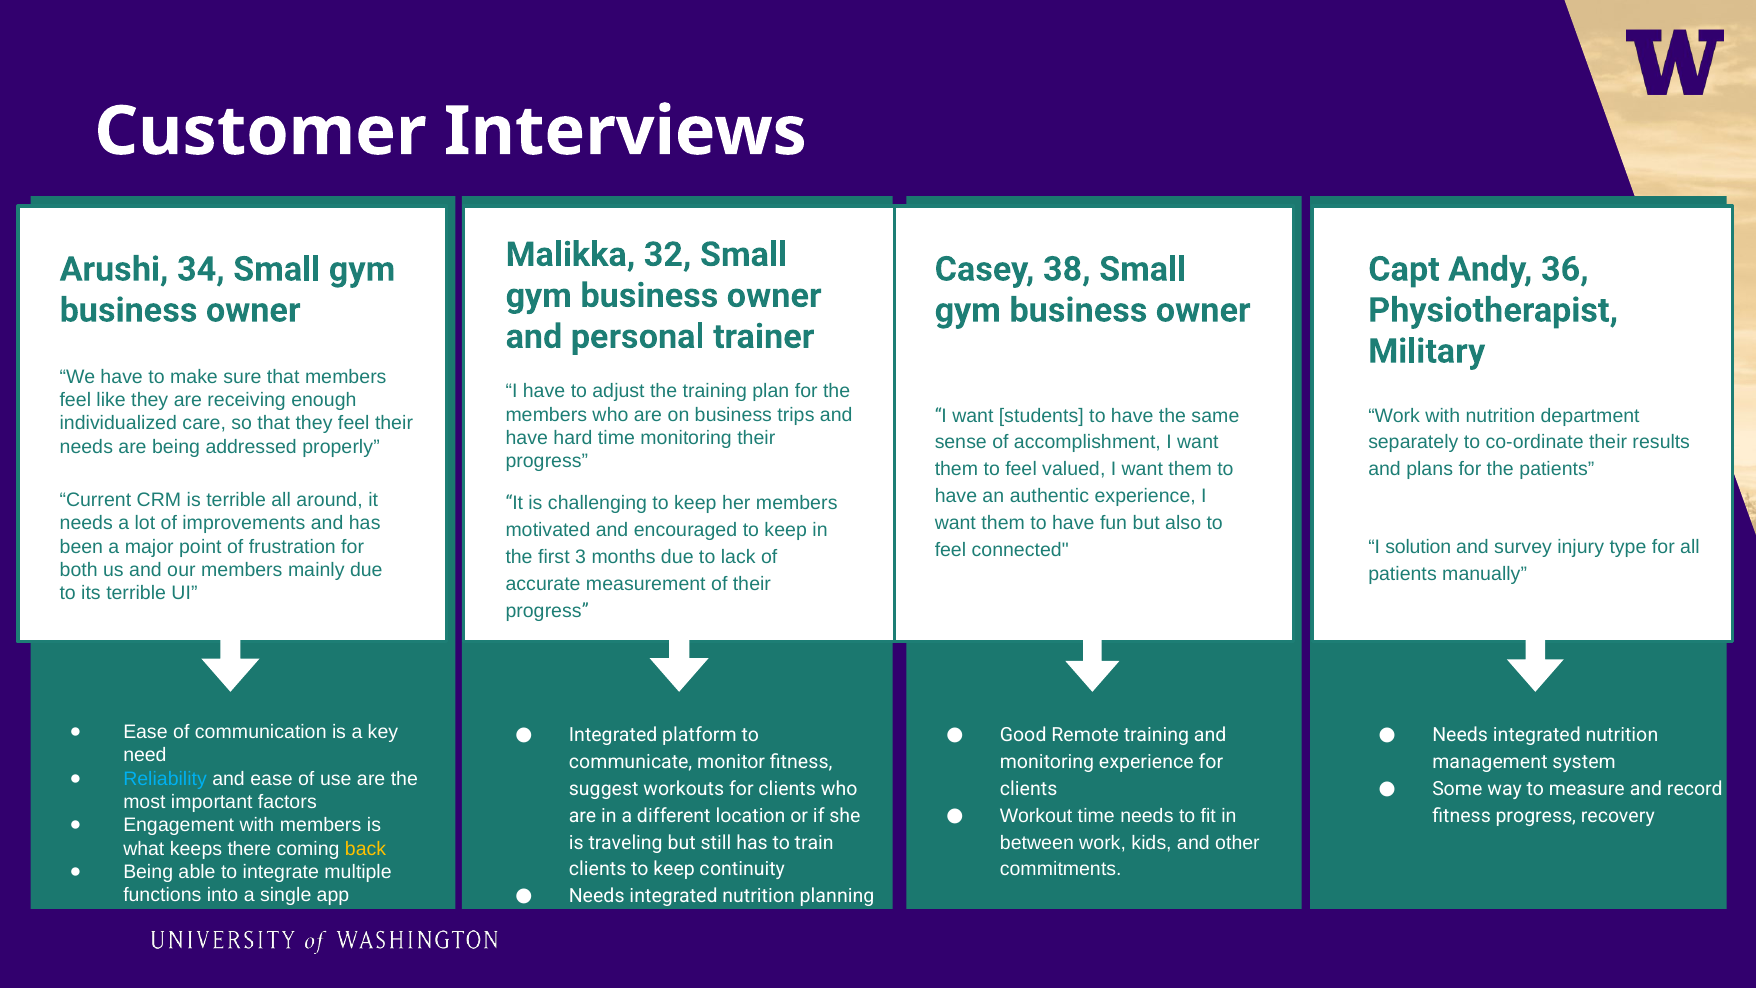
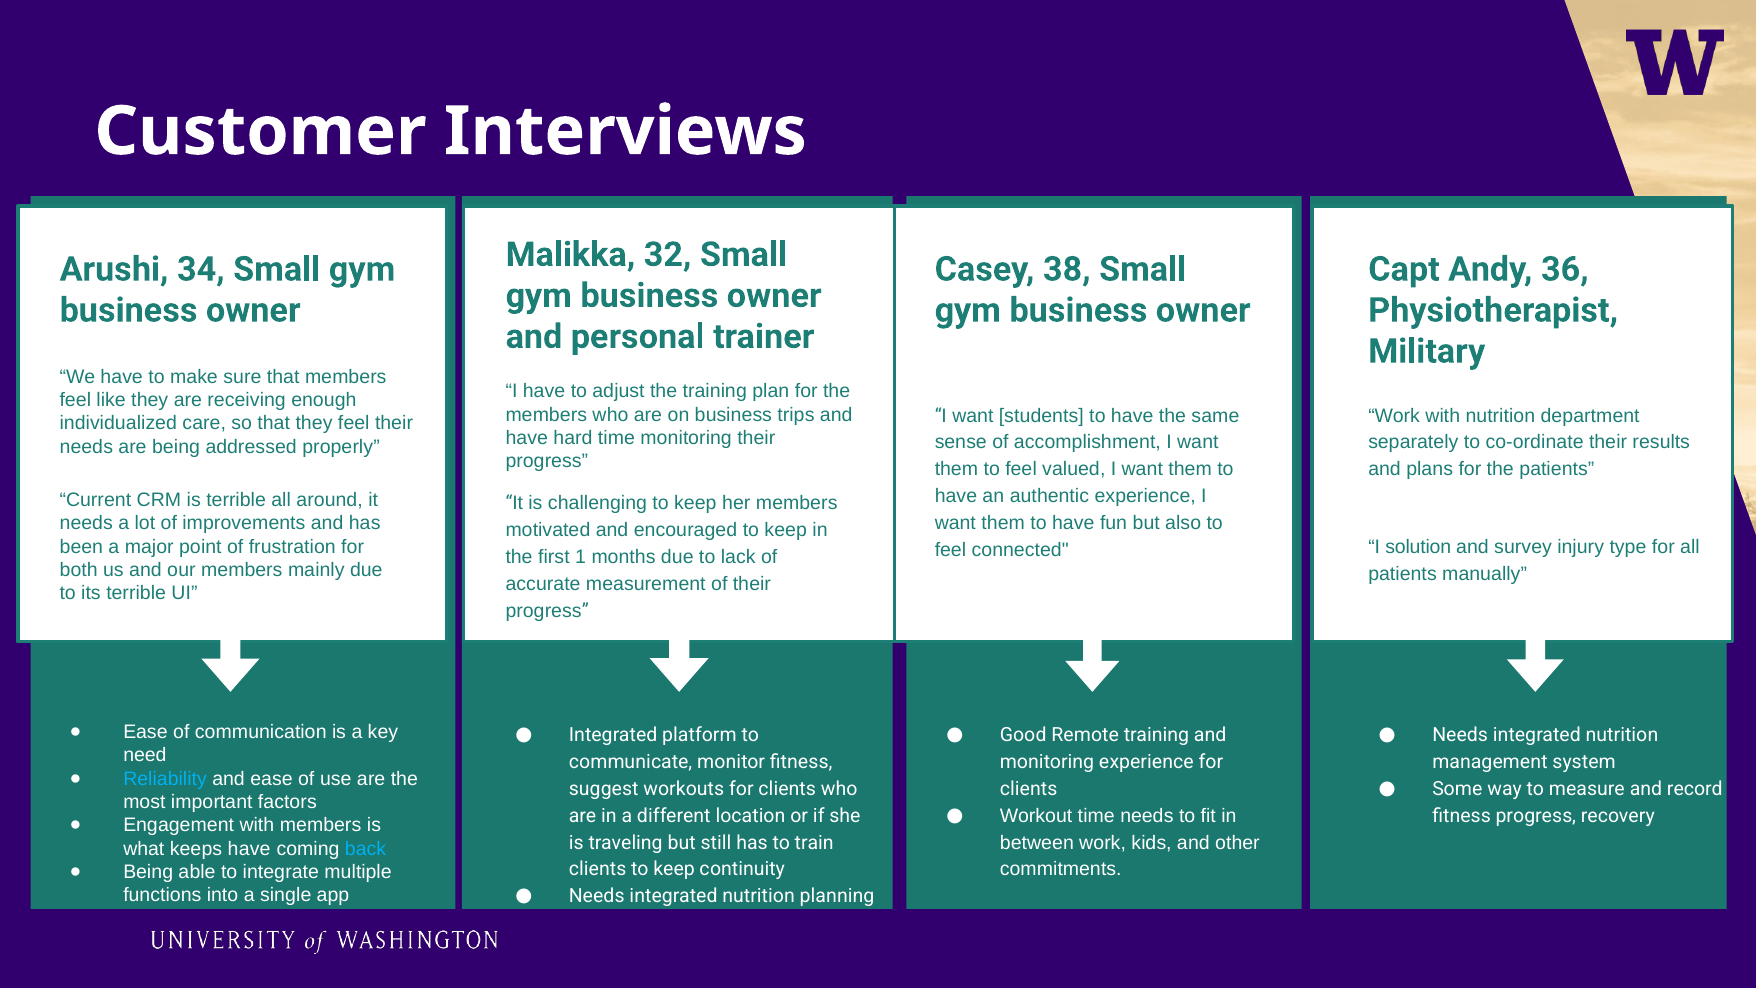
3: 3 -> 1 (581, 557)
keeps there: there -> have (249, 849)
back colour: yellow -> light blue (366, 849)
